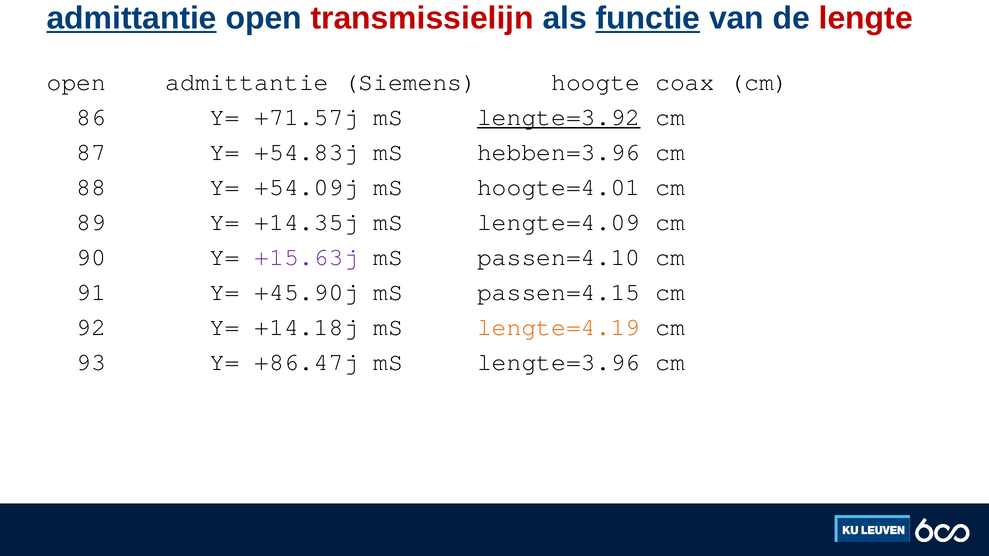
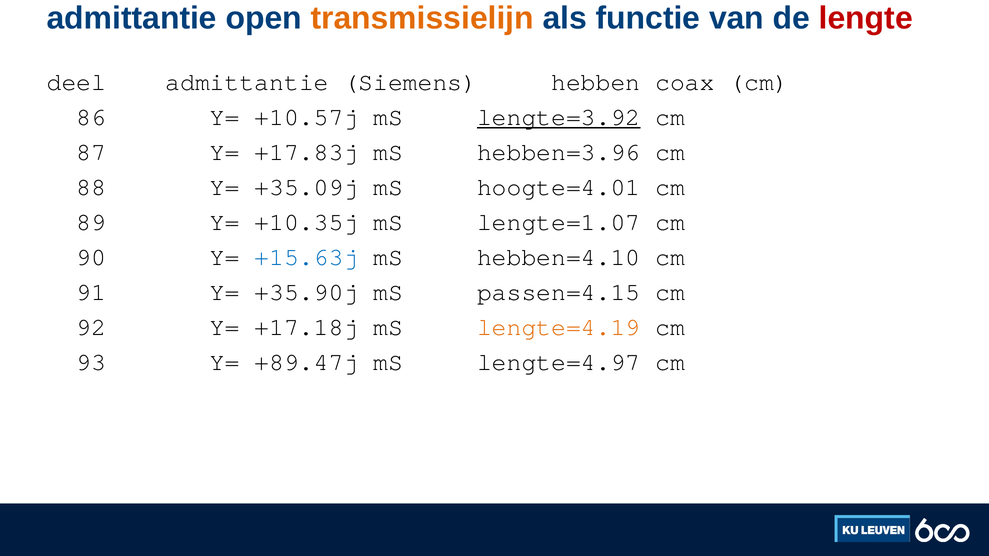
admittantie underline: present -> none (132, 18)
transmissielijn colour: red -> orange (422, 18)
functie underline: present -> none (648, 18)
open: open -> deel (76, 82)
hoogte: hoogte -> hebben (596, 82)
+71.57j: +71.57j -> +10.57j (306, 117)
+54.83j: +54.83j -> +17.83j (306, 152)
+54.09j: +54.09j -> +35.09j (306, 187)
+14.35j: +14.35j -> +10.35j (306, 222)
lengte=4.09: lengte=4.09 -> lengte=1.07 (559, 222)
+15.63j colour: purple -> blue (306, 257)
passen=4.10: passen=4.10 -> hebben=4.10 (559, 257)
+45.90j: +45.90j -> +35.90j (306, 292)
+14.18j: +14.18j -> +17.18j (306, 327)
+86.47j: +86.47j -> +89.47j (306, 362)
lengte=3.96: lengte=3.96 -> lengte=4.97 (559, 362)
